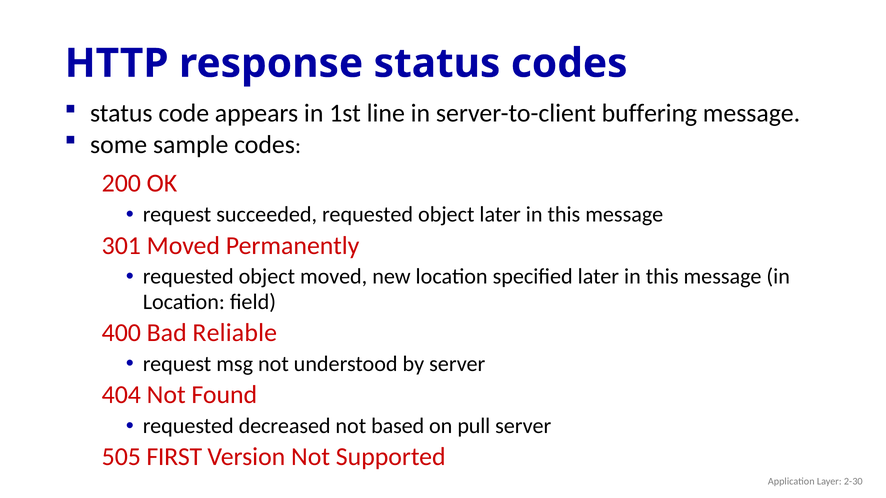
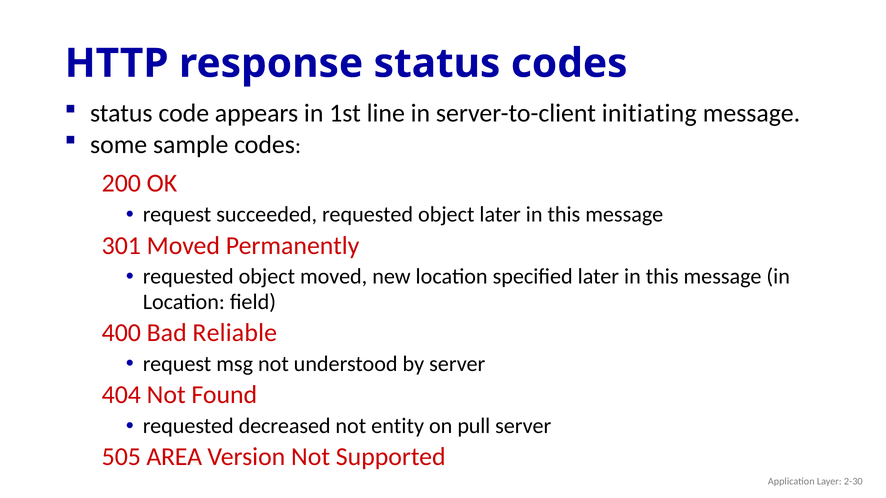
buffering: buffering -> initiating (649, 113)
based: based -> entity (398, 426)
FIRST: FIRST -> AREA (174, 457)
